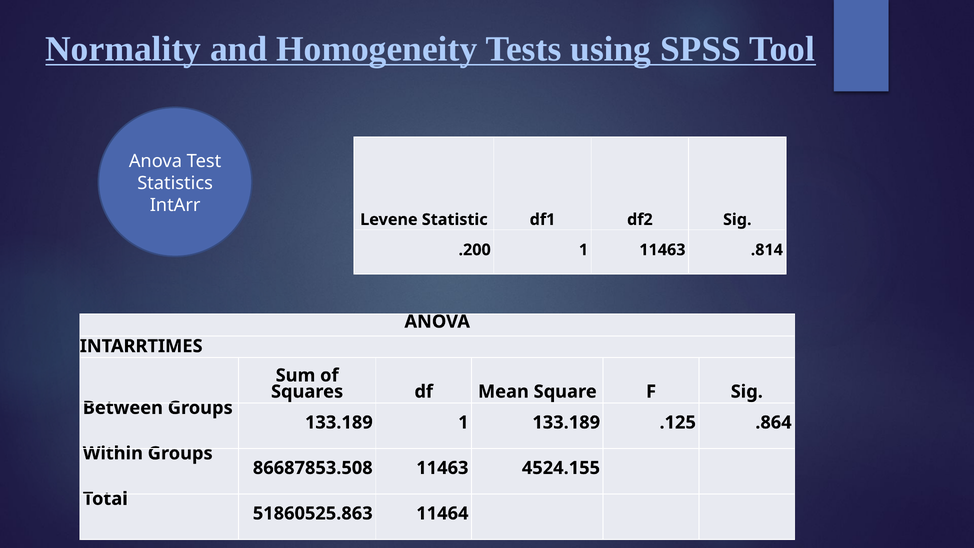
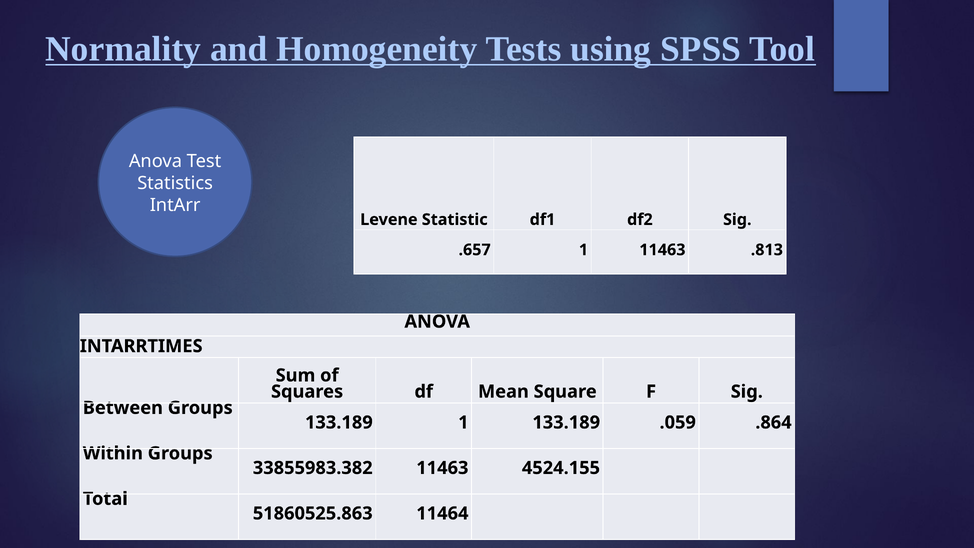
.200: .200 -> .657 (475, 250)
.814: .814 -> .813 (767, 250)
.125: .125 -> .059 (678, 422)
86687853.508: 86687853.508 -> 33855983.382 (313, 468)
